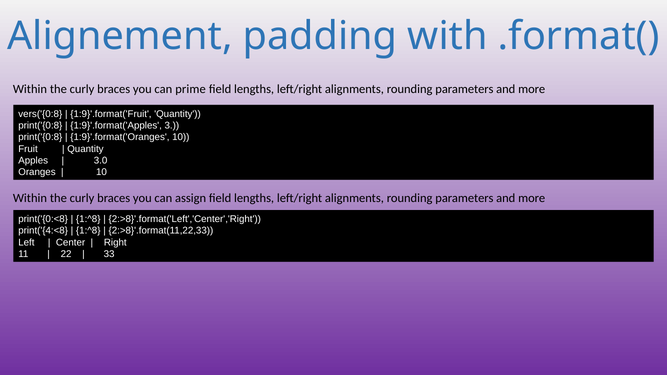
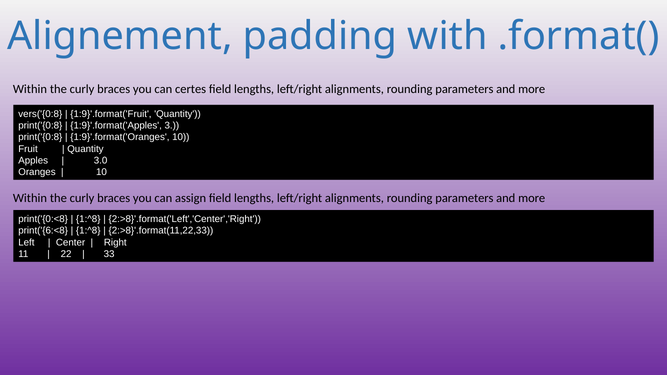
prime: prime -> certes (191, 89)
print('{4:<8: print('{4:<8 -> print('{6:<8 (43, 231)
